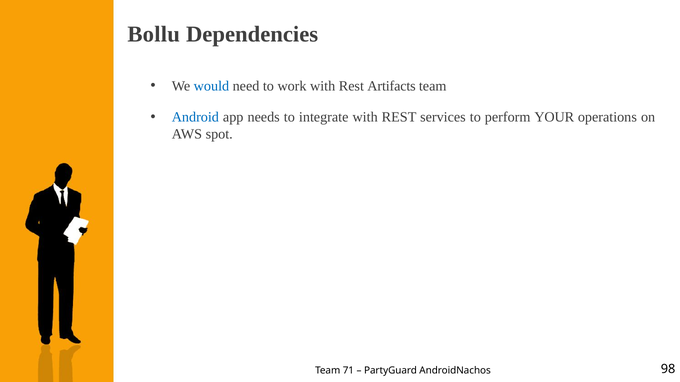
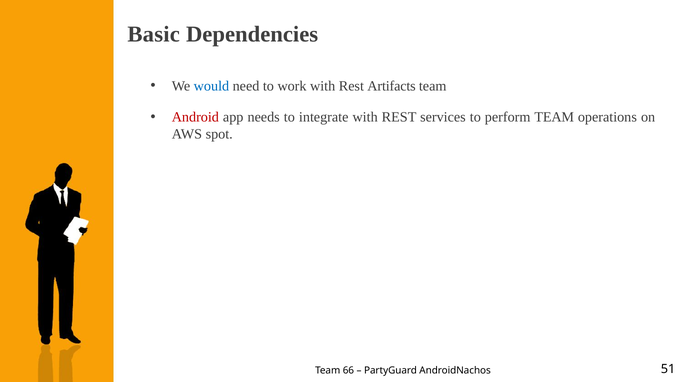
Bollu: Bollu -> Basic (154, 34)
Android colour: blue -> red (195, 117)
perform YOUR: YOUR -> TEAM (554, 117)
71: 71 -> 66 (348, 371)
98: 98 -> 51 (668, 369)
